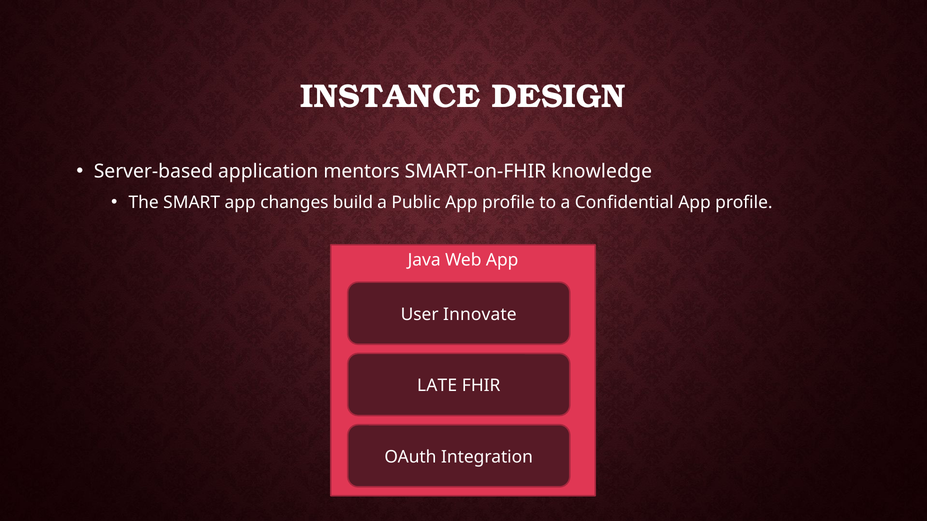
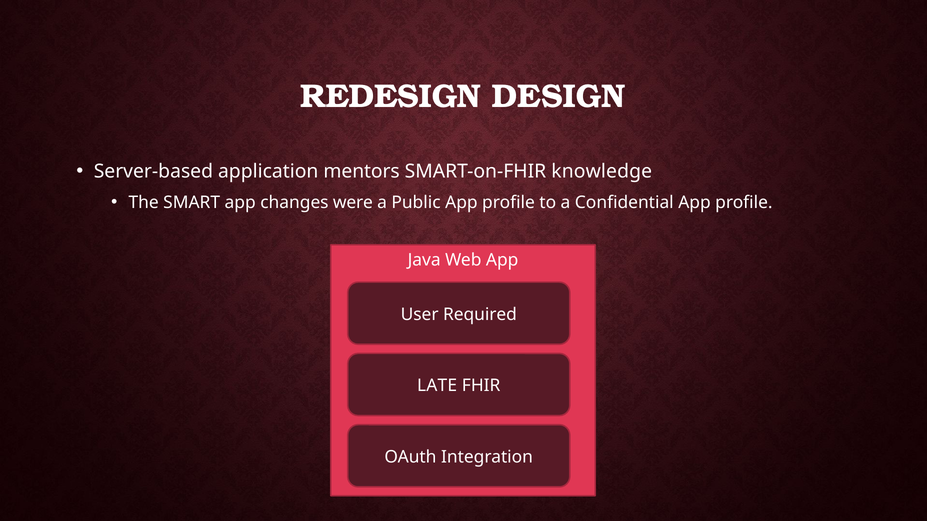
INSTANCE: INSTANCE -> REDESIGN (391, 97)
build: build -> were (353, 203)
Innovate: Innovate -> Required (480, 315)
